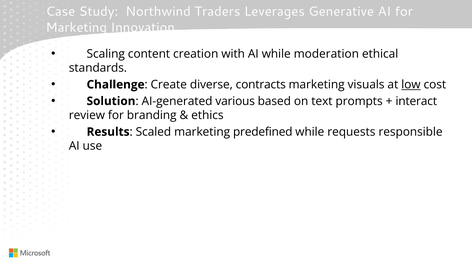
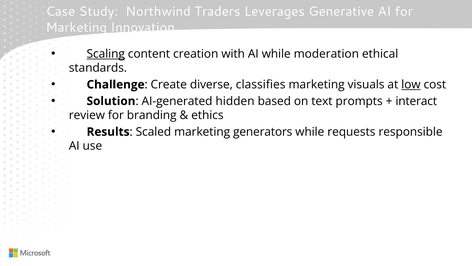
Scaling underline: none -> present (106, 54)
contracts: contracts -> classifies (261, 84)
various: various -> hidden (235, 101)
predefined: predefined -> generators (263, 132)
